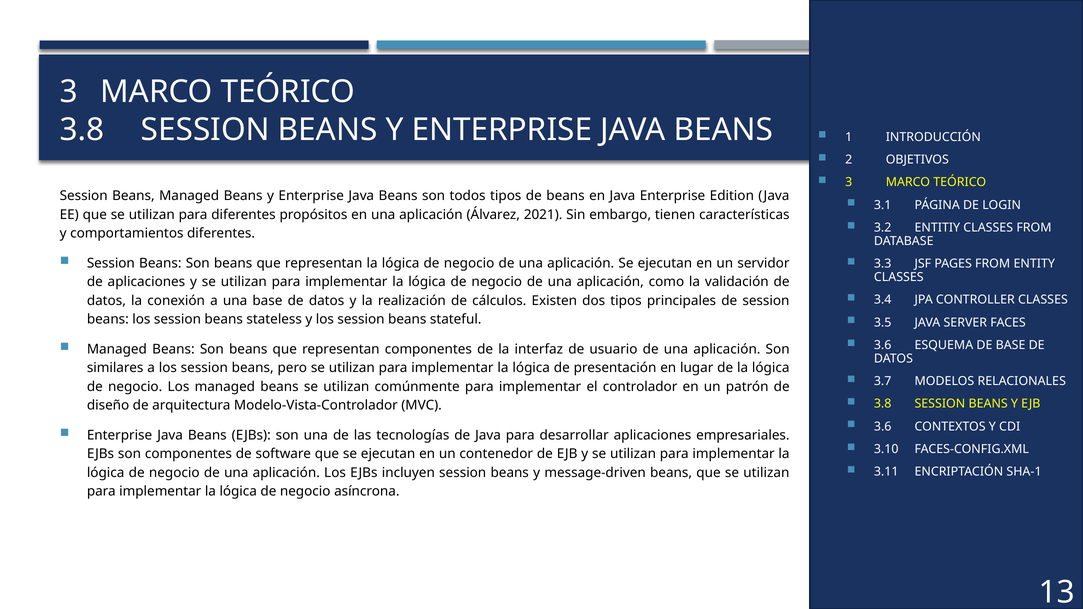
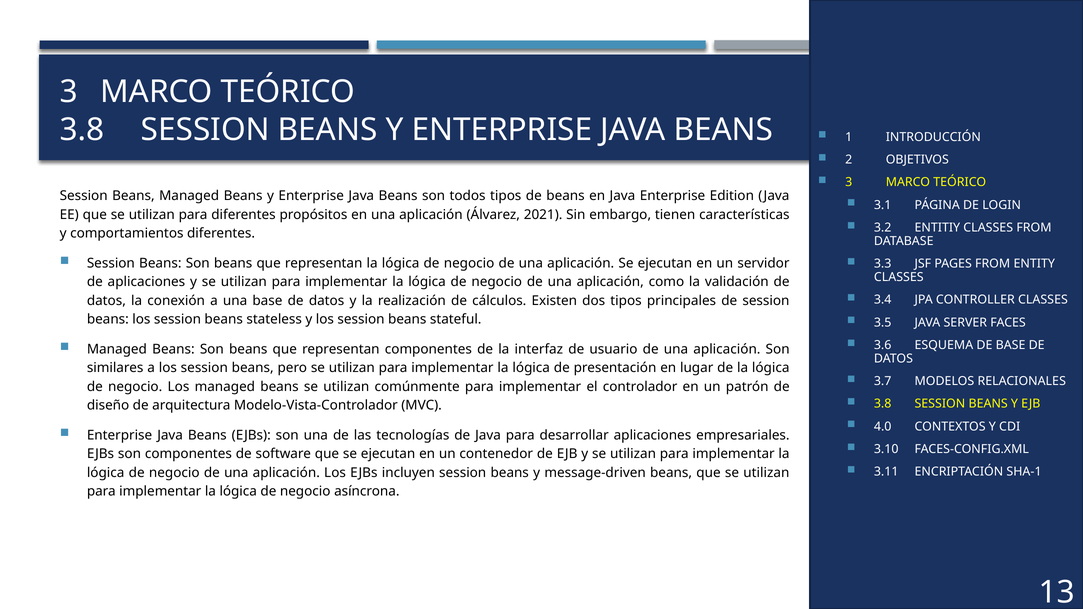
3.6: 3.6 -> 4.0 (883, 427)
